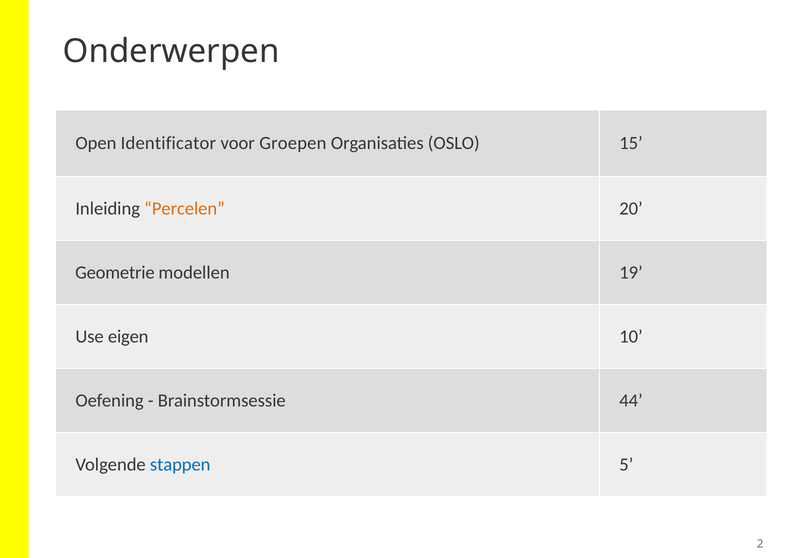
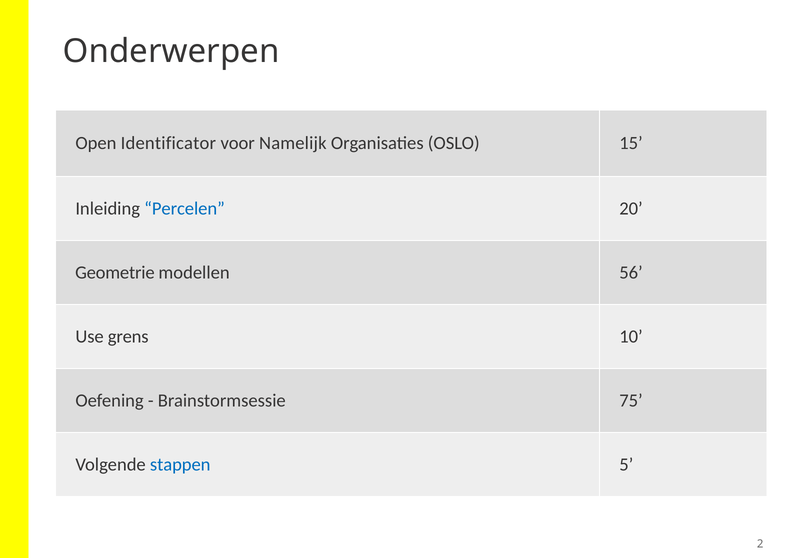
Groepen: Groepen -> Namelijk (293, 143)
Percelen colour: orange -> blue (185, 209)
19: 19 -> 56 (631, 273)
eigen: eigen -> grens (128, 337)
44: 44 -> 75 (631, 401)
